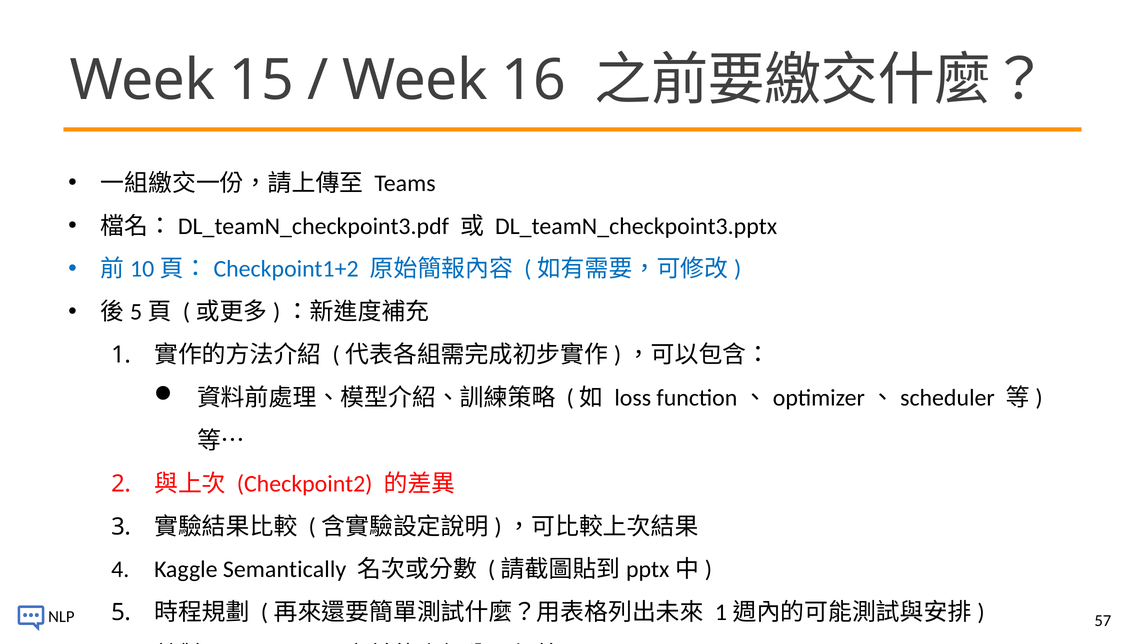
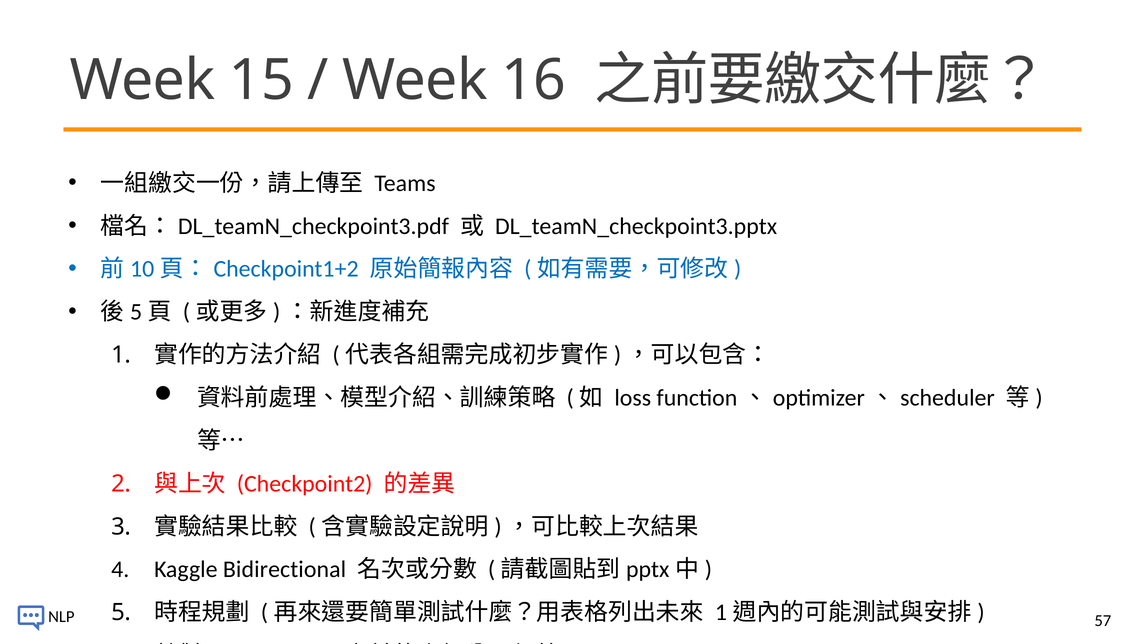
Semantically: Semantically -> Bidirectional (285, 570)
